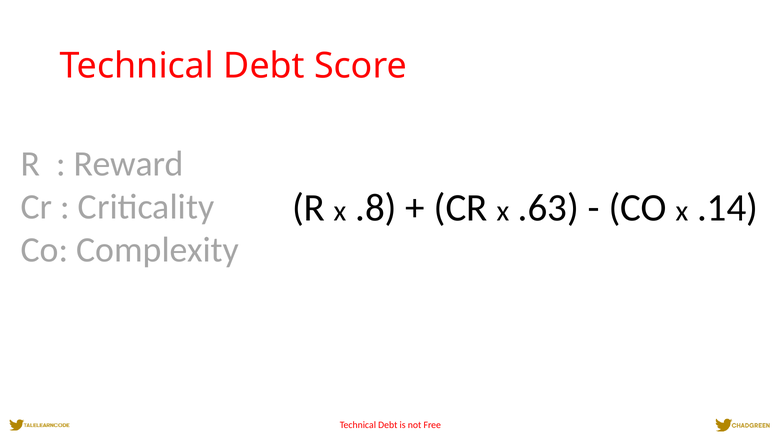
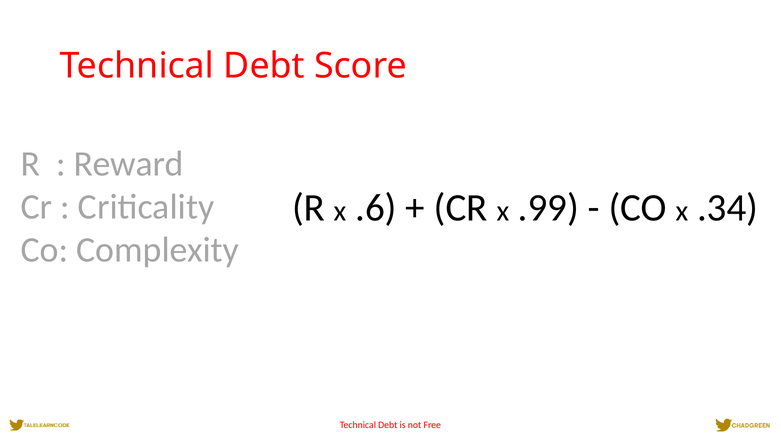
.8: .8 -> .6 (376, 207)
.63: .63 -> .99 (548, 207)
.14: .14 -> .34 (728, 207)
